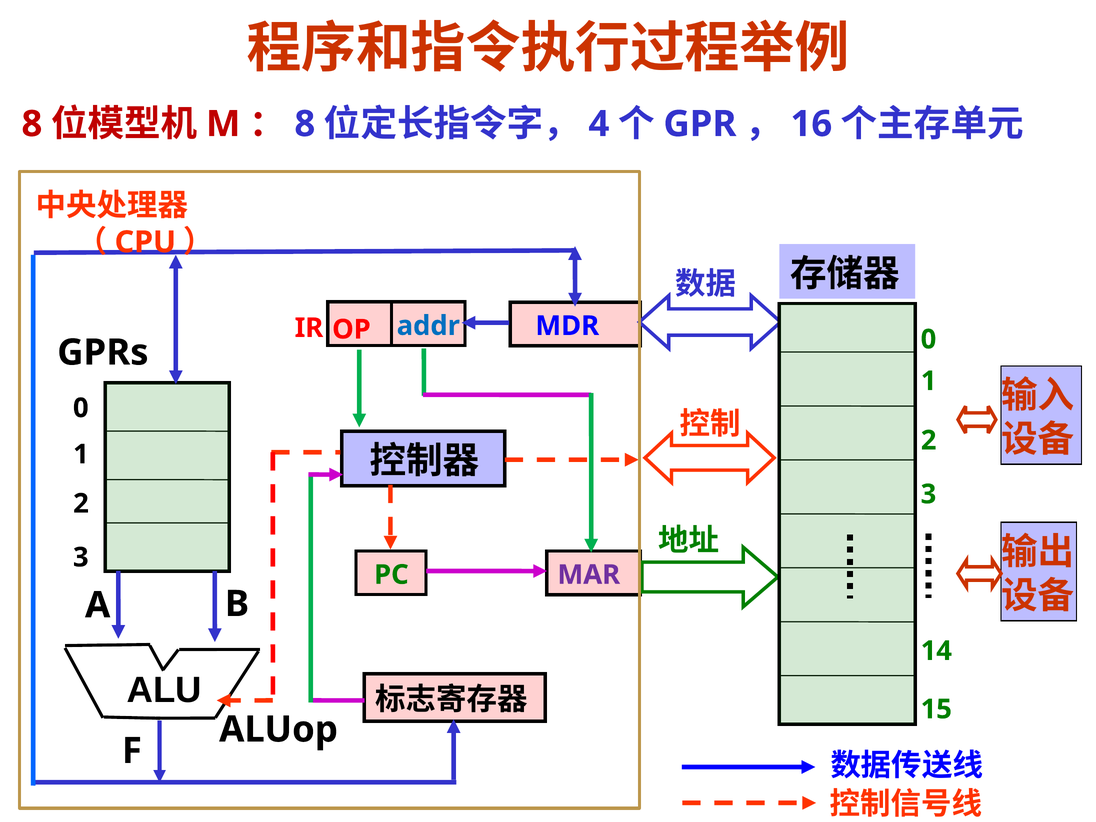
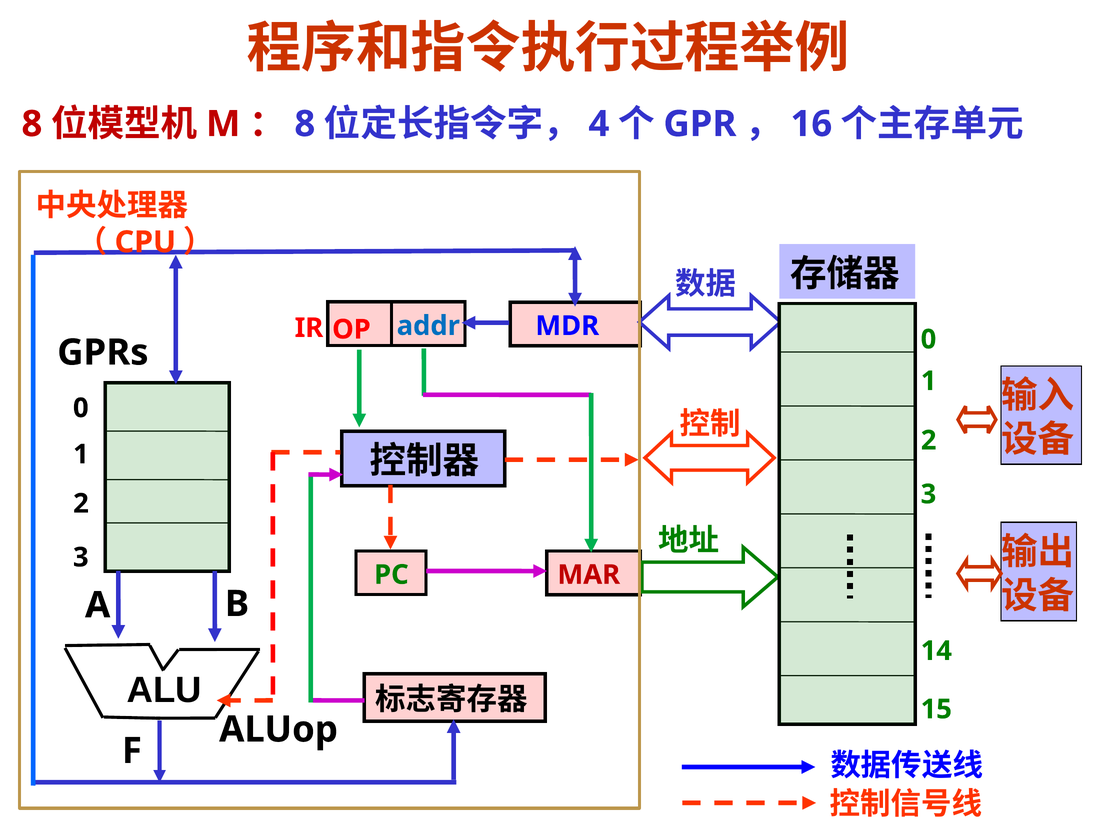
MAR colour: purple -> red (589, 575)
